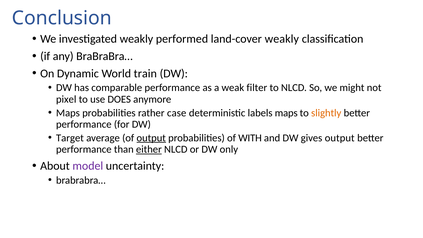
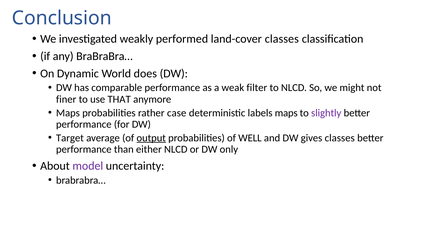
land-cover weakly: weakly -> classes (282, 39)
train: train -> does (145, 73)
pixel: pixel -> finer (66, 99)
DOES: DOES -> THAT (119, 99)
slightly colour: orange -> purple (326, 113)
WITH: WITH -> WELL (250, 138)
gives output: output -> classes (340, 138)
either underline: present -> none (149, 149)
